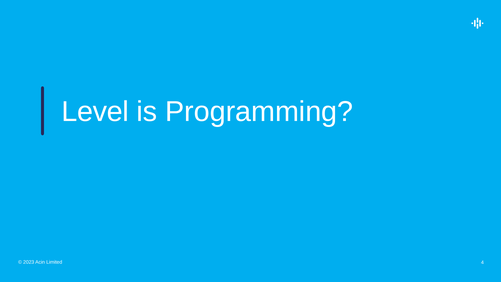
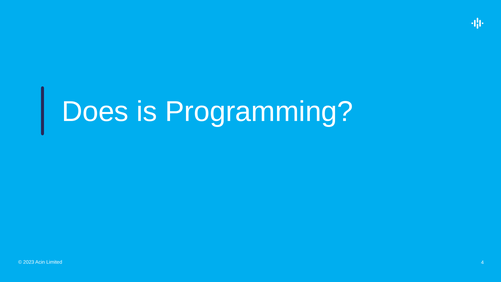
Level: Level -> Does (95, 112)
